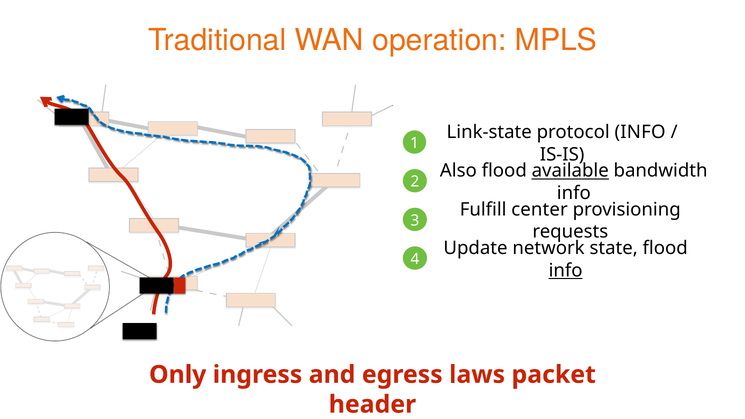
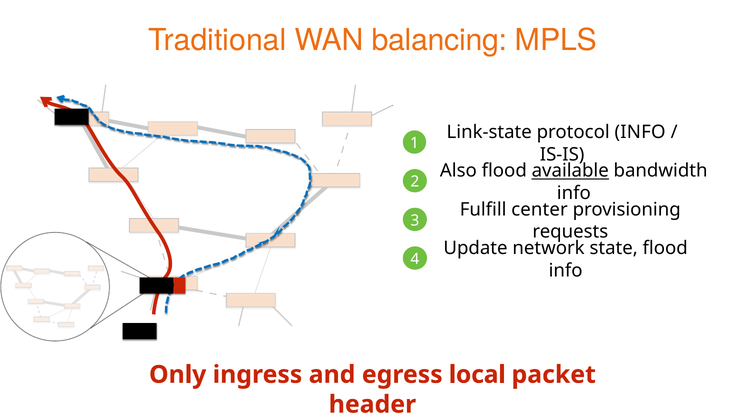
operation: operation -> balancing (440, 40)
info underline: present -> none (566, 271)
laws: laws -> local (477, 375)
